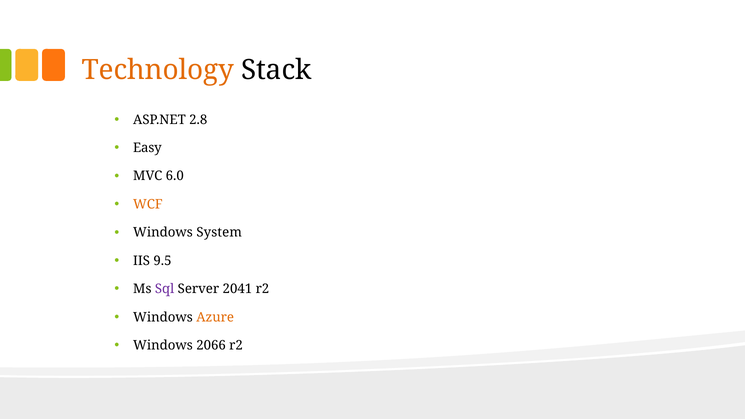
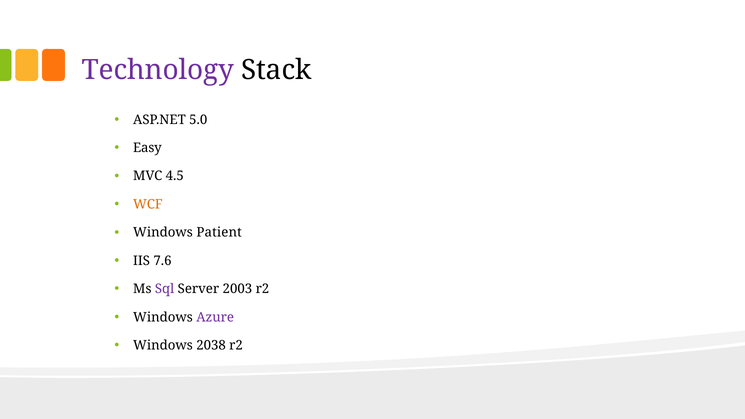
Technology colour: orange -> purple (158, 70)
2.8: 2.8 -> 5.0 (198, 120)
6.0: 6.0 -> 4.5 (175, 176)
System: System -> Patient (219, 233)
9.5: 9.5 -> 7.6 (162, 261)
2041: 2041 -> 2003 (237, 289)
Azure colour: orange -> purple (215, 317)
2066: 2066 -> 2038 (211, 346)
